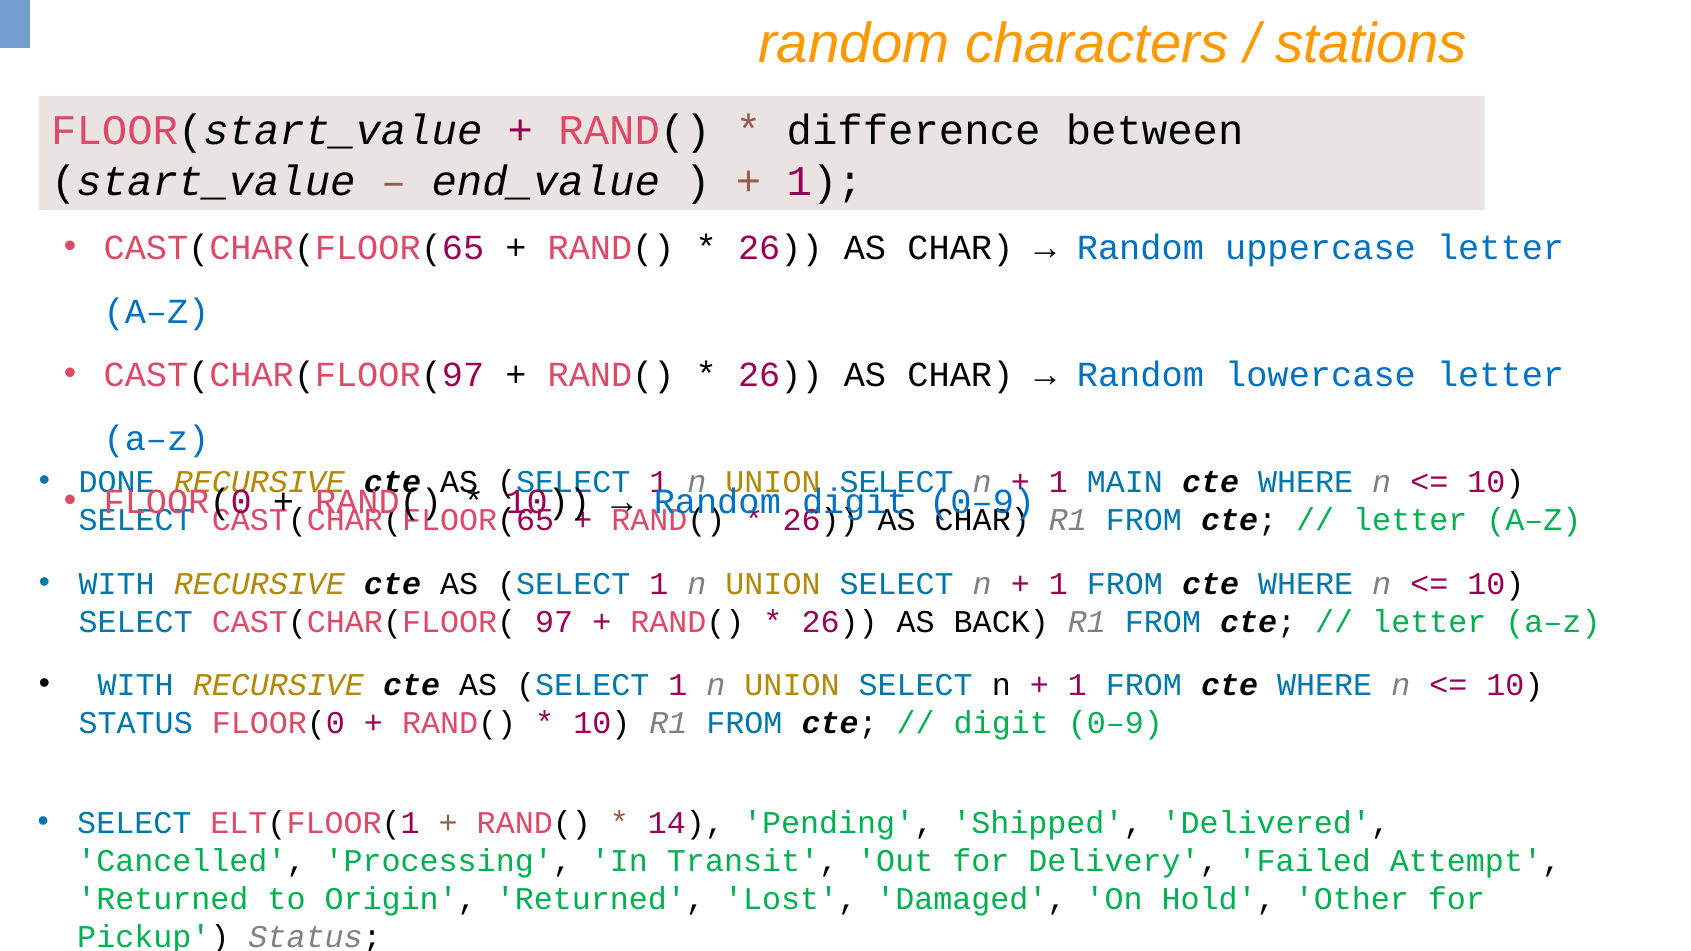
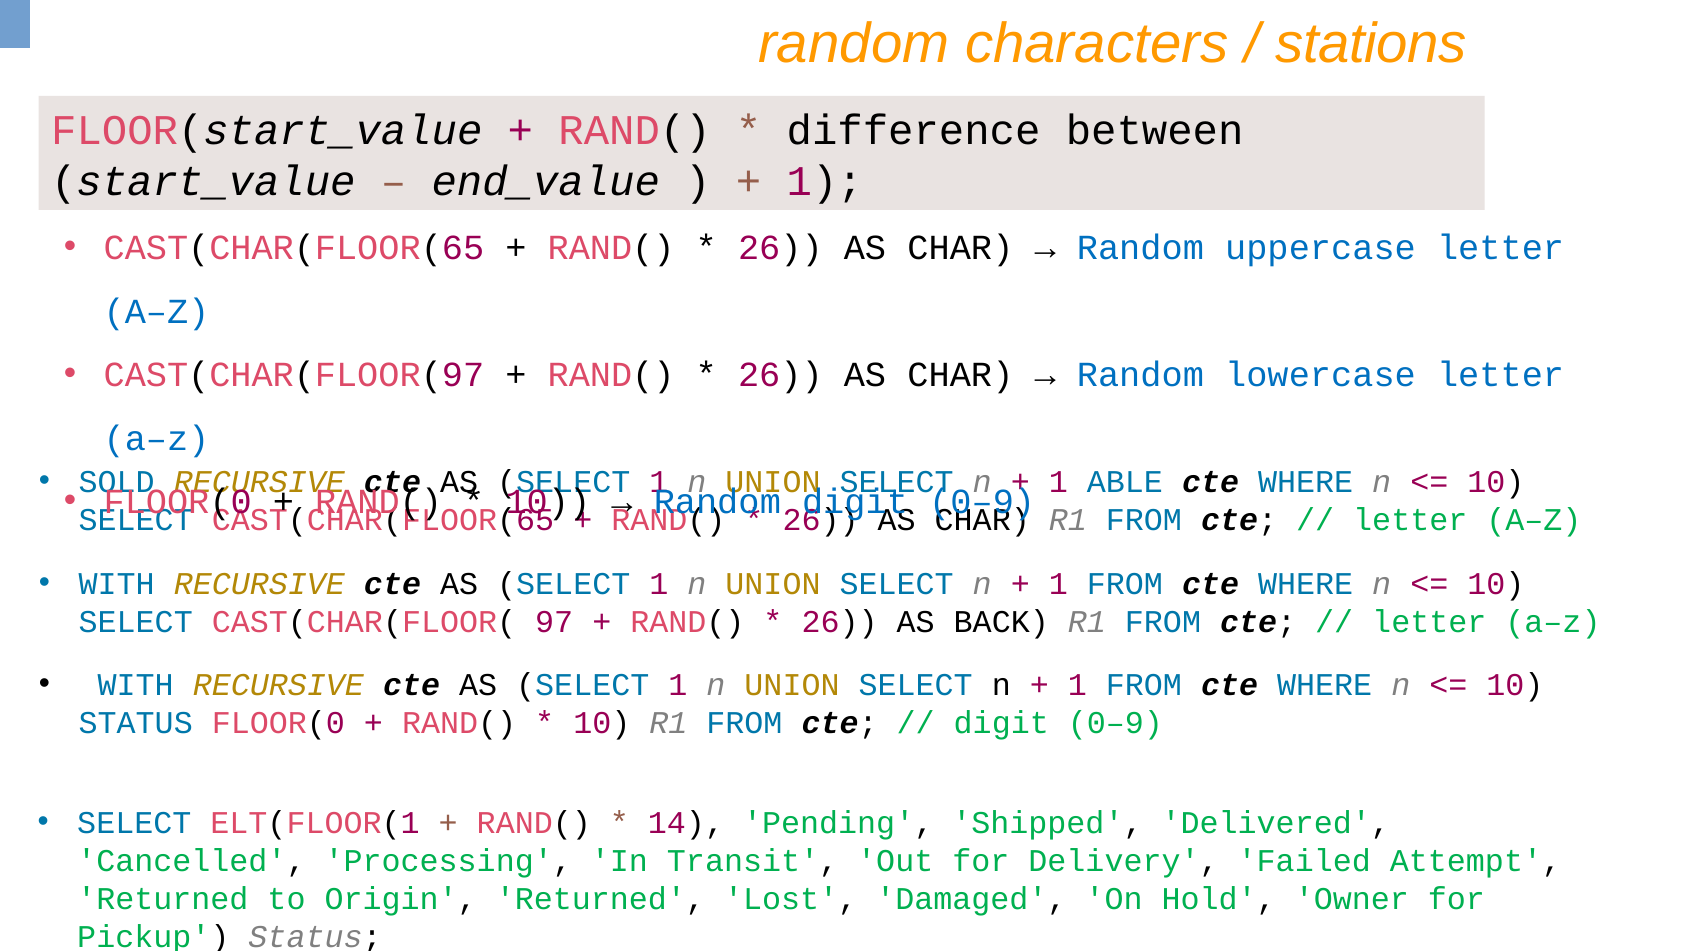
DONE: DONE -> SOLD (117, 482)
MAIN: MAIN -> ABLE (1125, 482)
Other: Other -> Owner (1352, 899)
